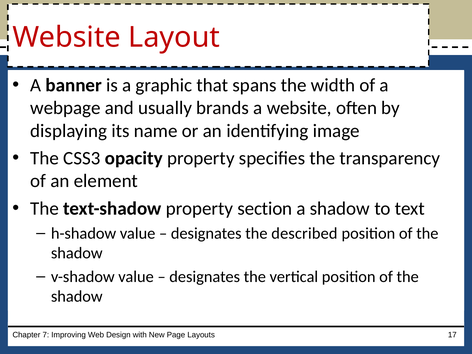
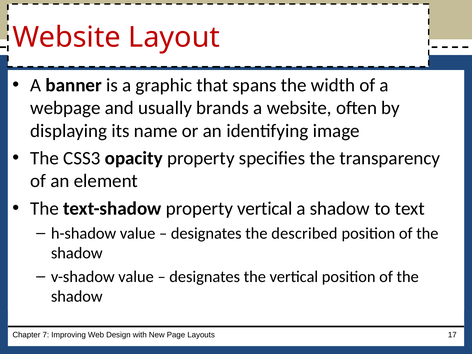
property section: section -> vertical (265, 208)
